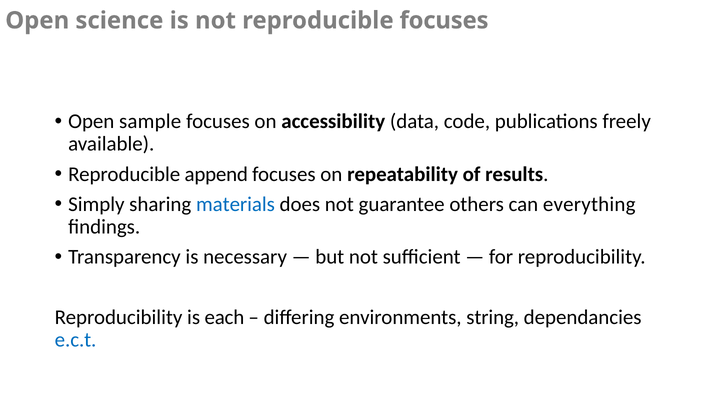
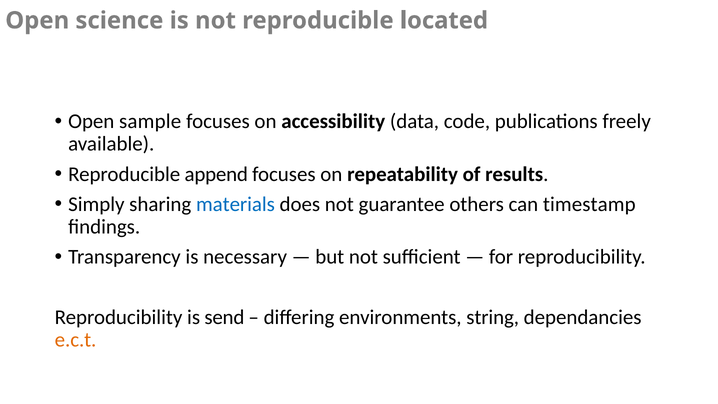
reproducible focuses: focuses -> located (444, 21)
everything: everything -> timestamp (589, 204)
each: each -> send (224, 317)
e.c.t colour: blue -> orange (76, 340)
